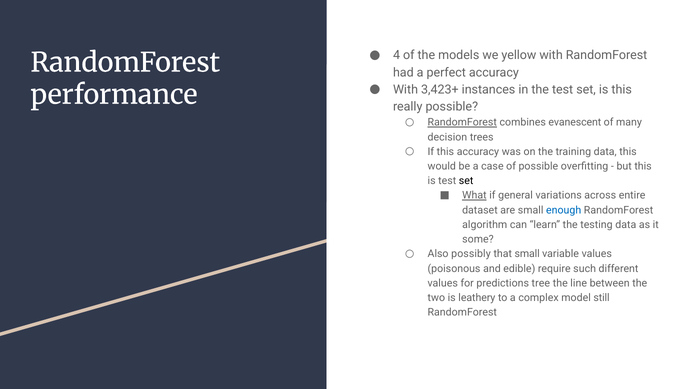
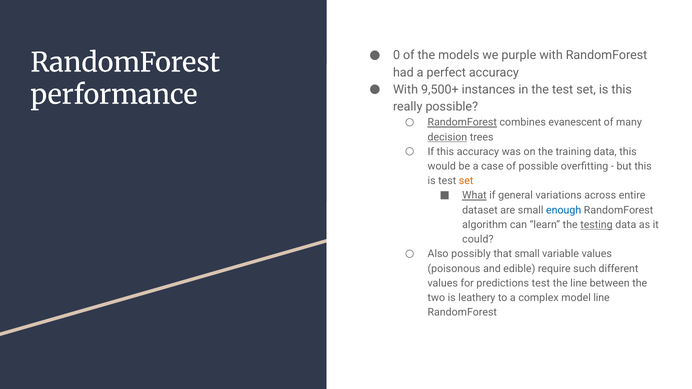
4: 4 -> 0 (397, 55)
yellow: yellow -> purple (519, 55)
3,423+: 3,423+ -> 9,500+ (440, 90)
decision underline: none -> present (447, 137)
set colour: black -> orange (466, 181)
testing underline: none -> present (596, 225)
some: some -> could (478, 240)
predictions tree: tree -> test (541, 283)
model still: still -> line (602, 298)
